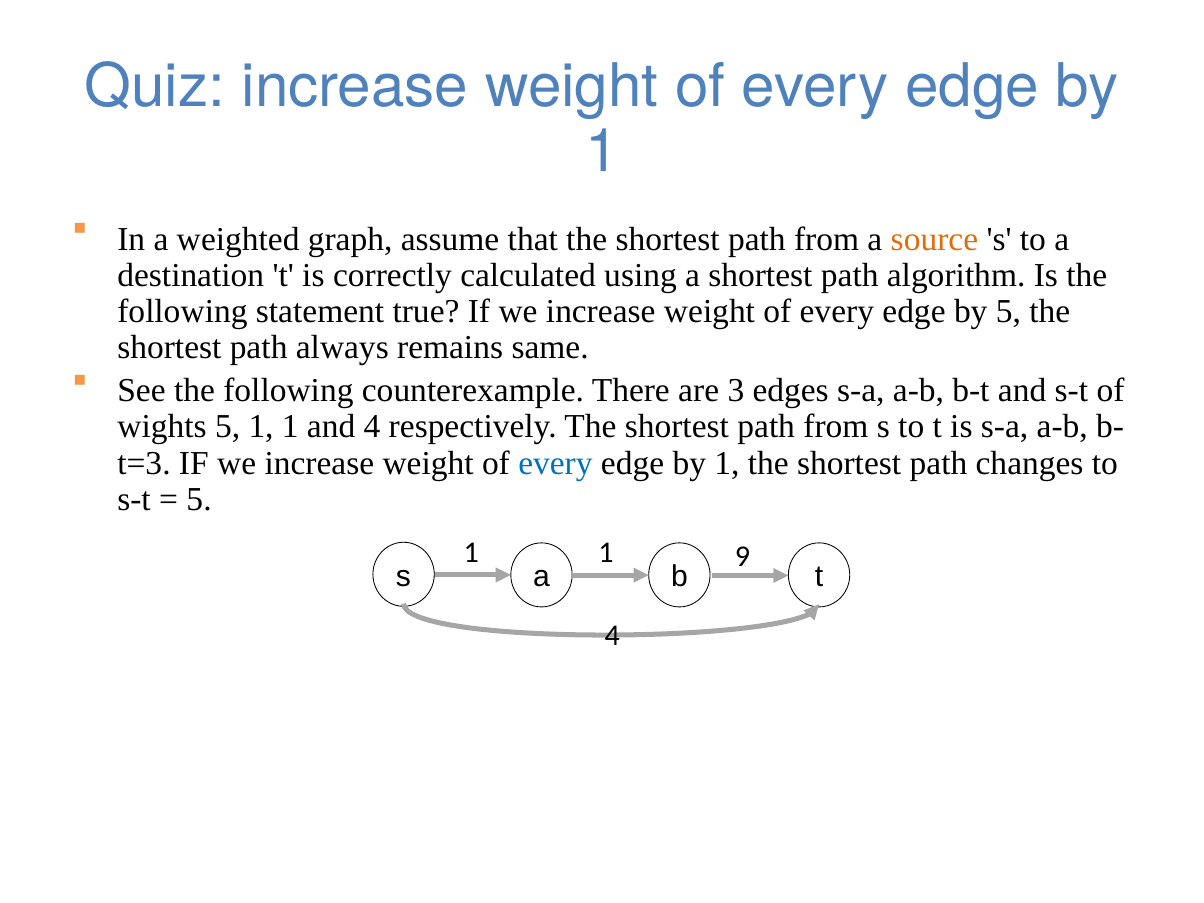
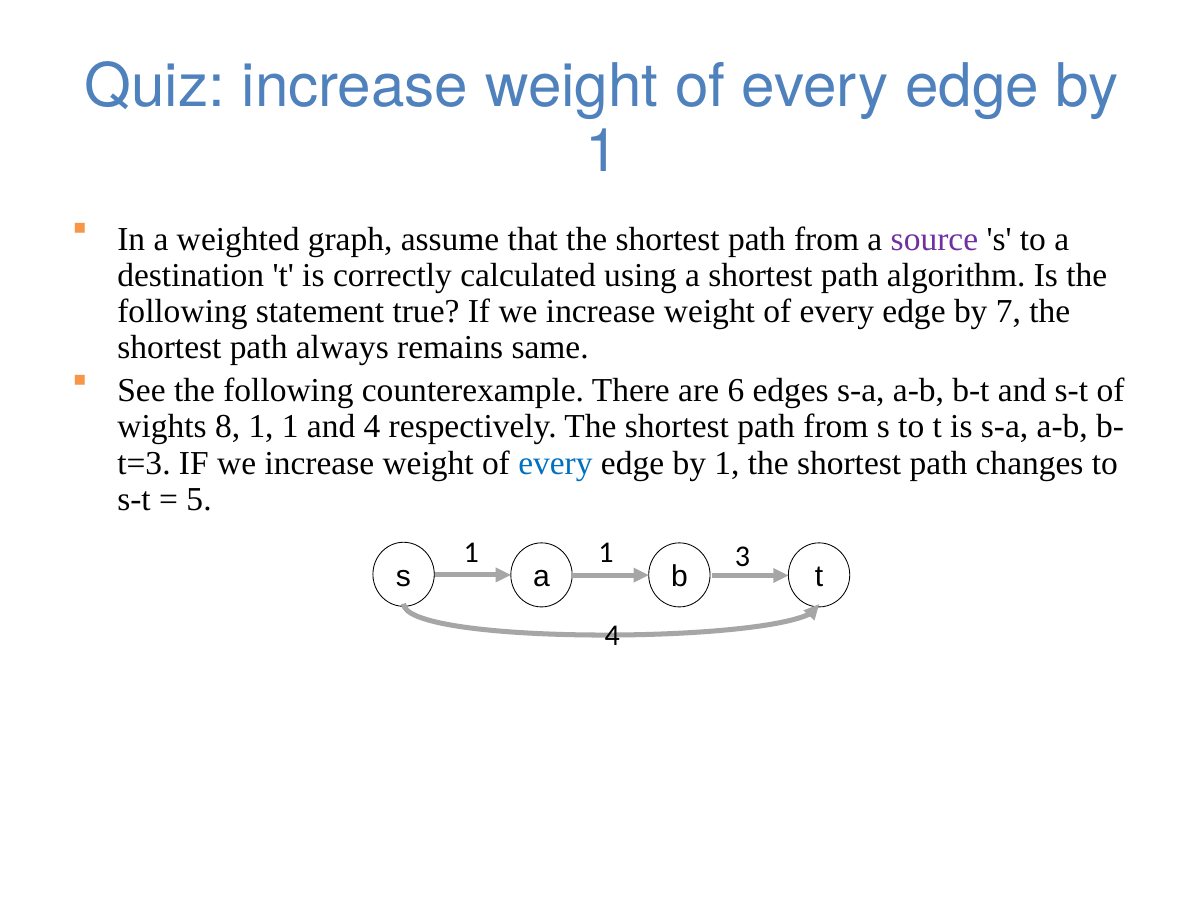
source colour: orange -> purple (934, 239)
by 5: 5 -> 7 (1008, 311)
3: 3 -> 6 (736, 391)
wights 5: 5 -> 8 (228, 427)
9: 9 -> 3 (742, 557)
